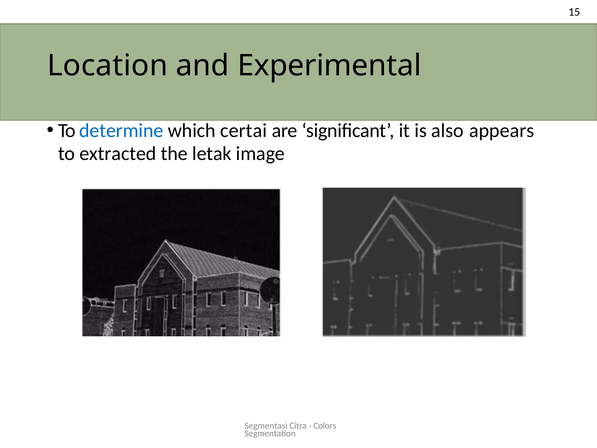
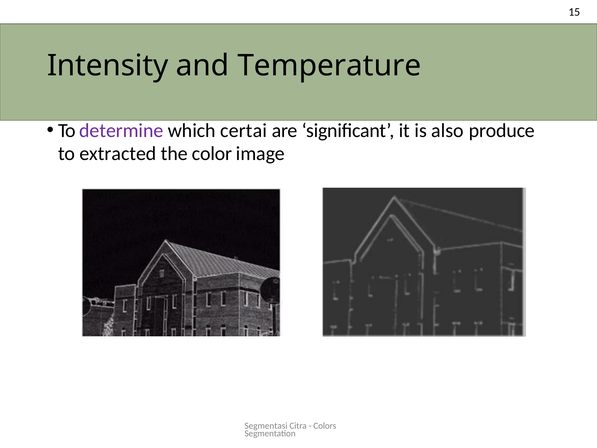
Location: Location -> Intensity (108, 66)
Experimental: Experimental -> Temperature (329, 66)
determine colour: blue -> purple (121, 131)
appears: appears -> produce (502, 131)
letak: letak -> color (212, 153)
